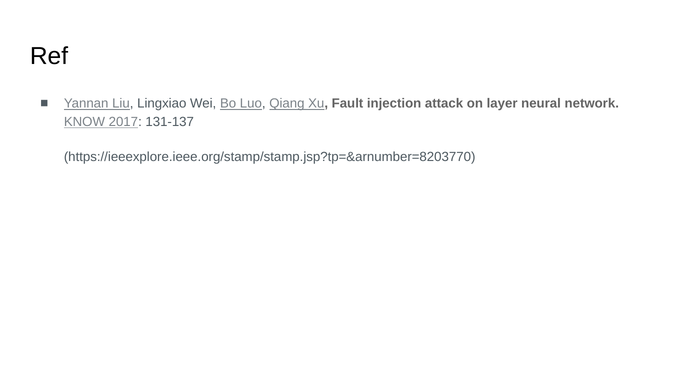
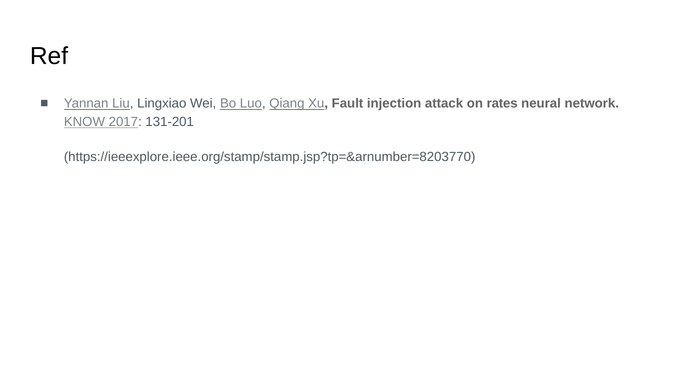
layer: layer -> rates (502, 104)
131-137: 131-137 -> 131-201 (170, 122)
